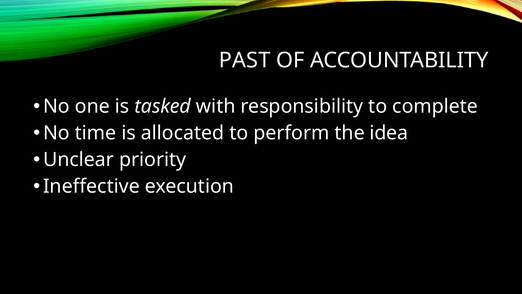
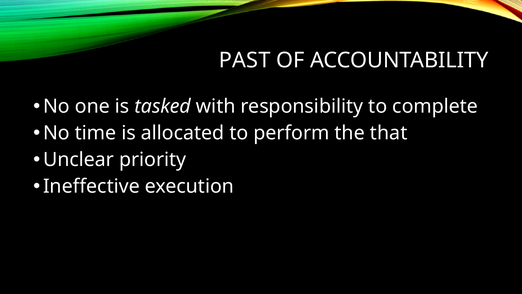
idea: idea -> that (389, 133)
